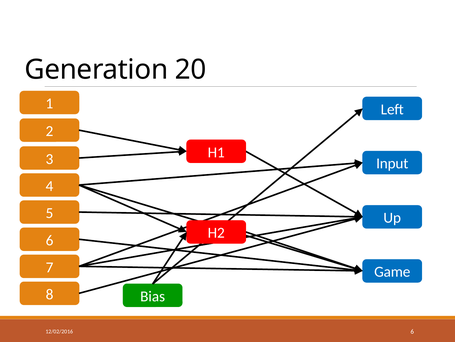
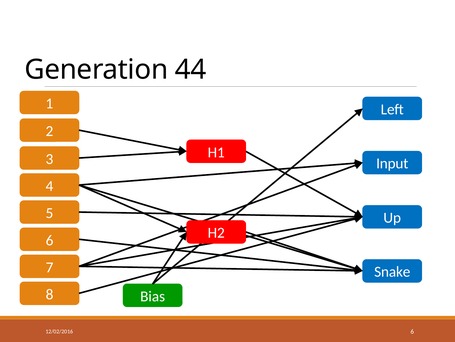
20: 20 -> 44 (191, 69)
Game: Game -> Snake (392, 271)
